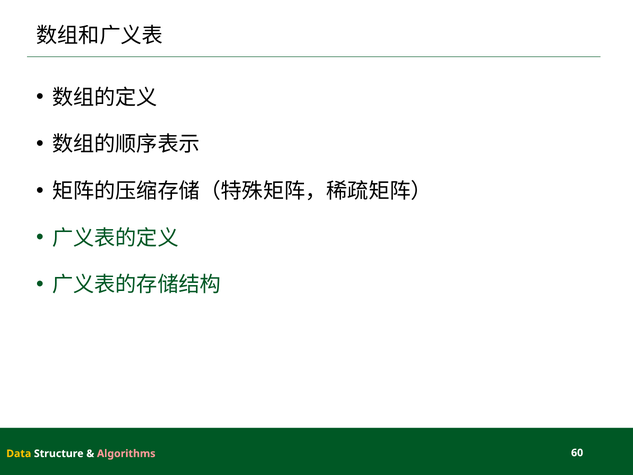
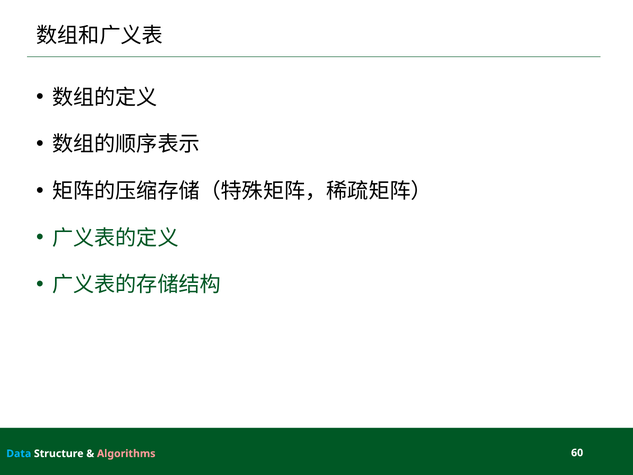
Data colour: yellow -> light blue (19, 453)
